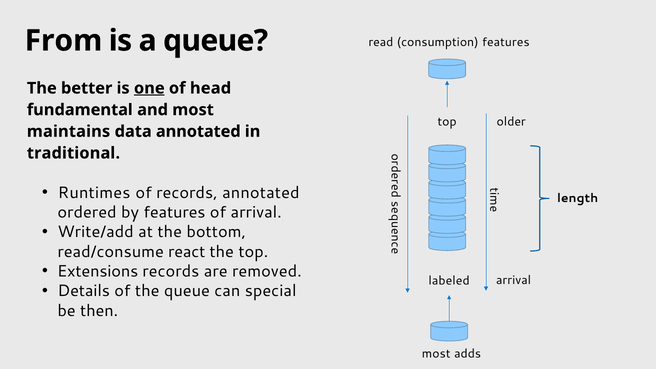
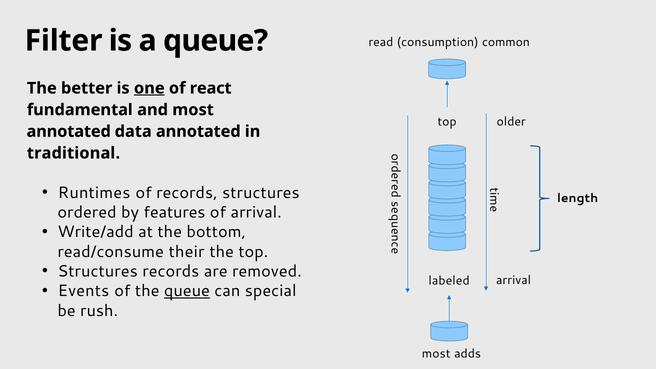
From: From -> Filter (64, 41)
consumption features: features -> common (506, 42)
head: head -> react (211, 88)
maintains: maintains -> annotated (69, 131)
records annotated: annotated -> structures (261, 193)
react: react -> their (187, 252)
Extensions: Extensions -> Structures (98, 271)
Details: Details -> Events (84, 291)
queue underline: none -> present (187, 291)
then: then -> rush (99, 311)
